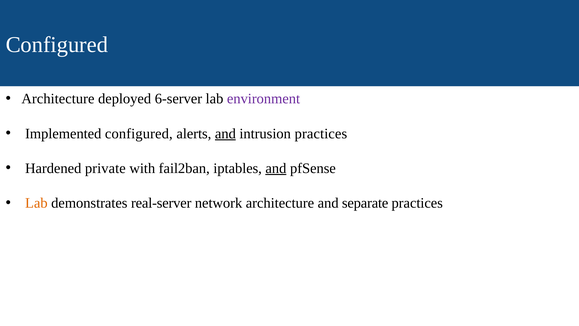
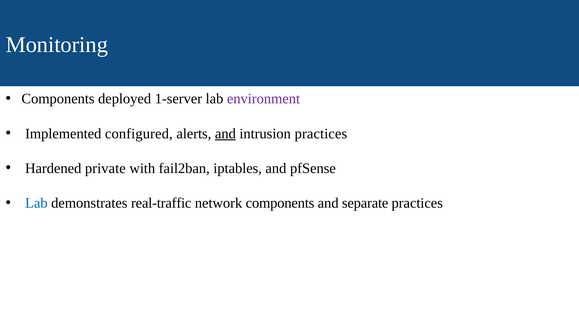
Configured: Configured -> Monitoring (57, 45)
Architecture: Architecture -> Components (58, 99)
6-server: 6-server -> 1-server (178, 99)
and underline: present -> none (276, 168)
Lab colour: orange -> blue (36, 203)
real-server: real-server -> real-traffic (161, 203)
network architecture: architecture -> components (280, 203)
